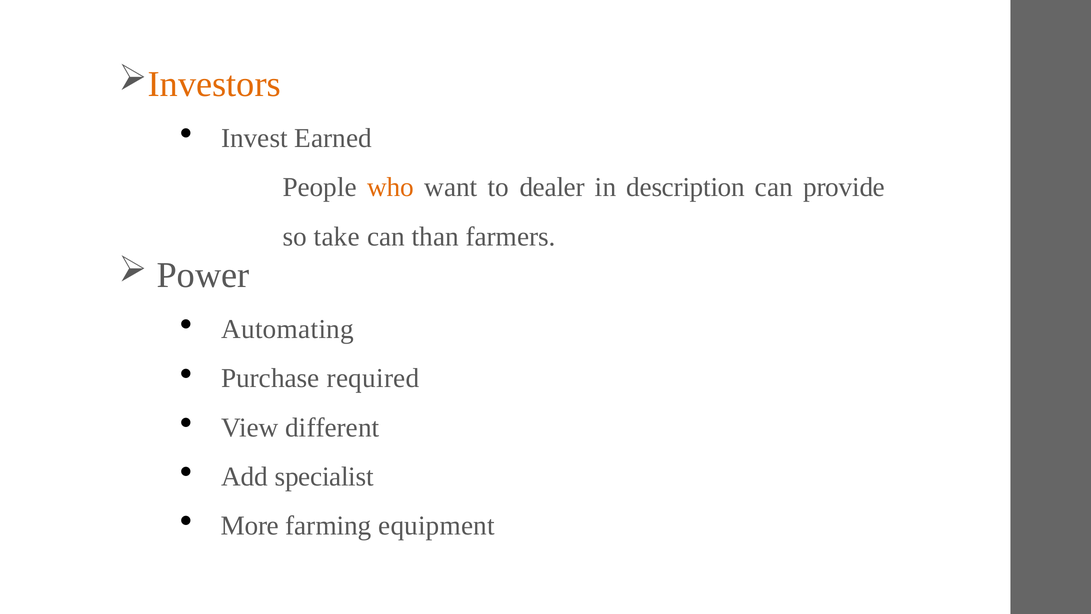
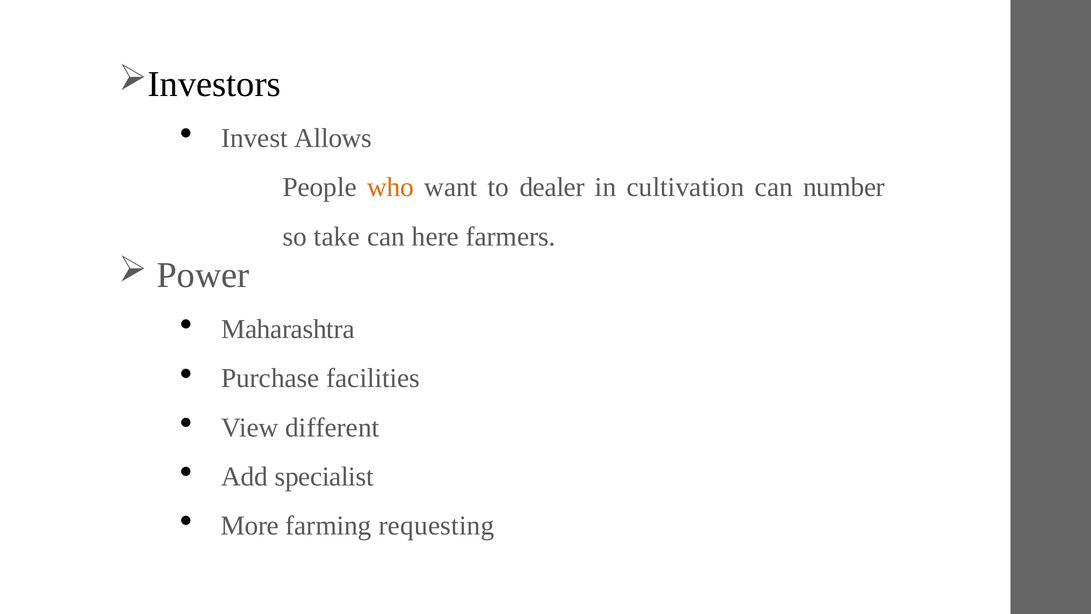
Investors colour: orange -> black (214, 84)
Earned: Earned -> Allows (333, 138)
description: description -> cultivation (685, 187)
provide: provide -> number (844, 187)
than: than -> here (435, 236)
Automating: Automating -> Maharashtra (288, 329)
required: required -> facilities (373, 378)
equipment: equipment -> requesting (437, 526)
